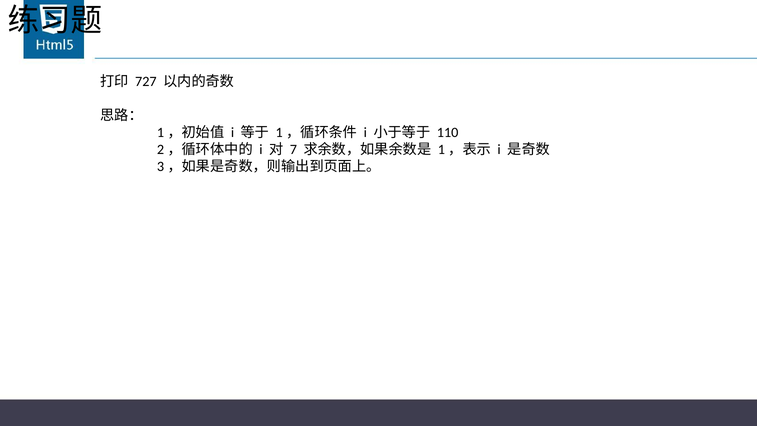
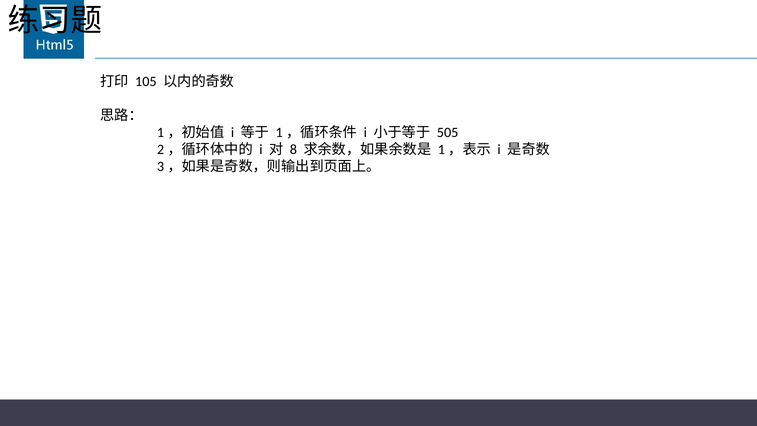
727: 727 -> 105 (146, 82)
110: 110 -> 505 (448, 133)
7: 7 -> 8 (293, 150)
